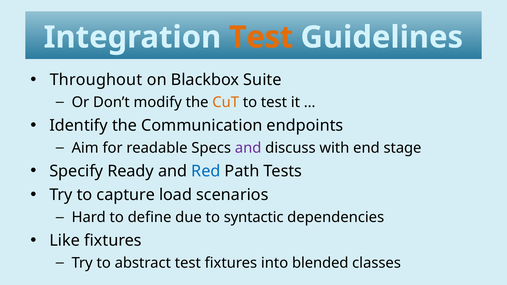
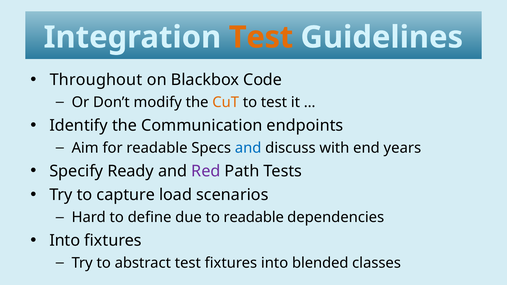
Suite: Suite -> Code (263, 80)
and colour: purple -> blue (248, 148)
stage: stage -> years (402, 148)
Red colour: blue -> purple (206, 171)
to syntactic: syntactic -> readable (254, 218)
Like: Like -> Into (65, 241)
